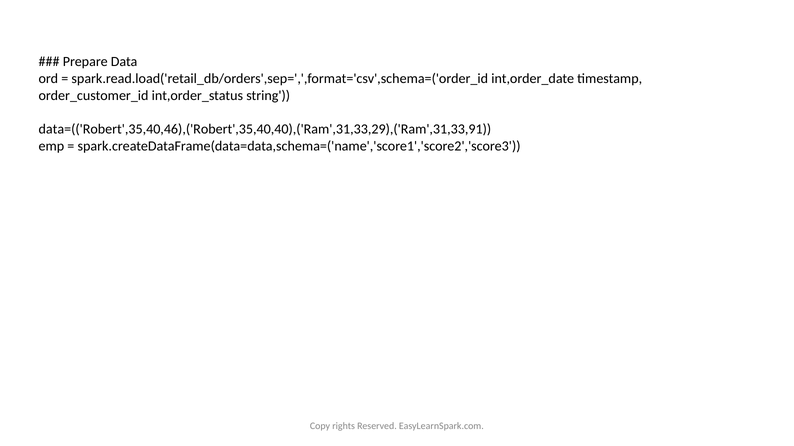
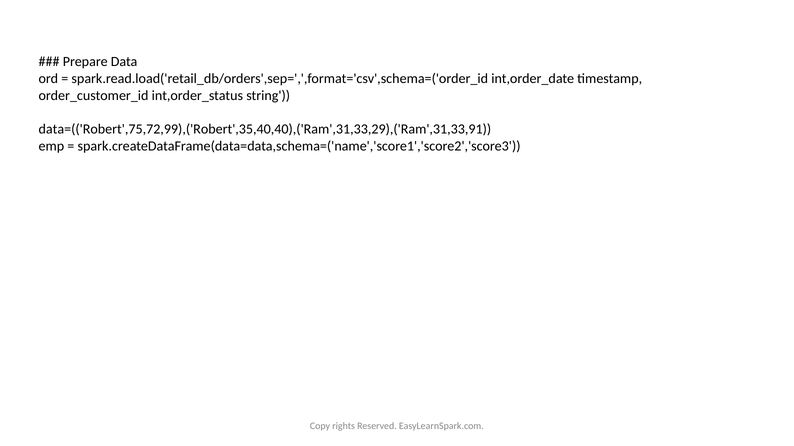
data=(('Robert',35,40,46),('Robert',35,40,40),('Ram',31,33,29),('Ram',31,33,91: data=(('Robert',35,40,46),('Robert',35,40,40),('Ram',31,33,29),('Ram',31,33,91 -> data=(('Robert',75,72,99),('Robert',35,40,40),('Ram',31,33,29),('Ram',31,33,91 (265, 129)
